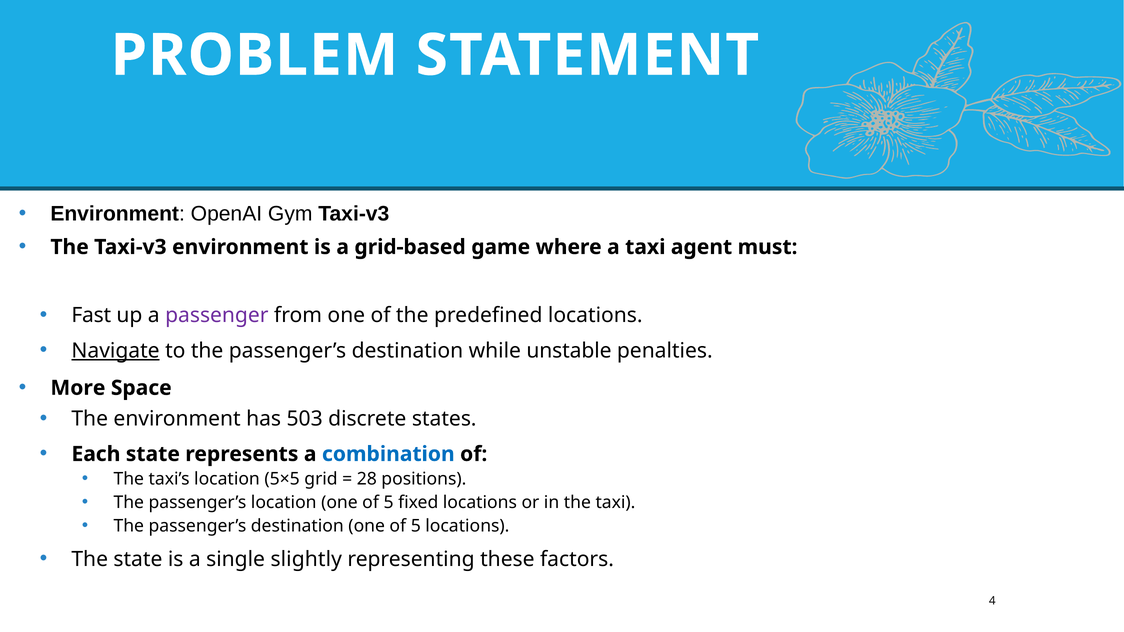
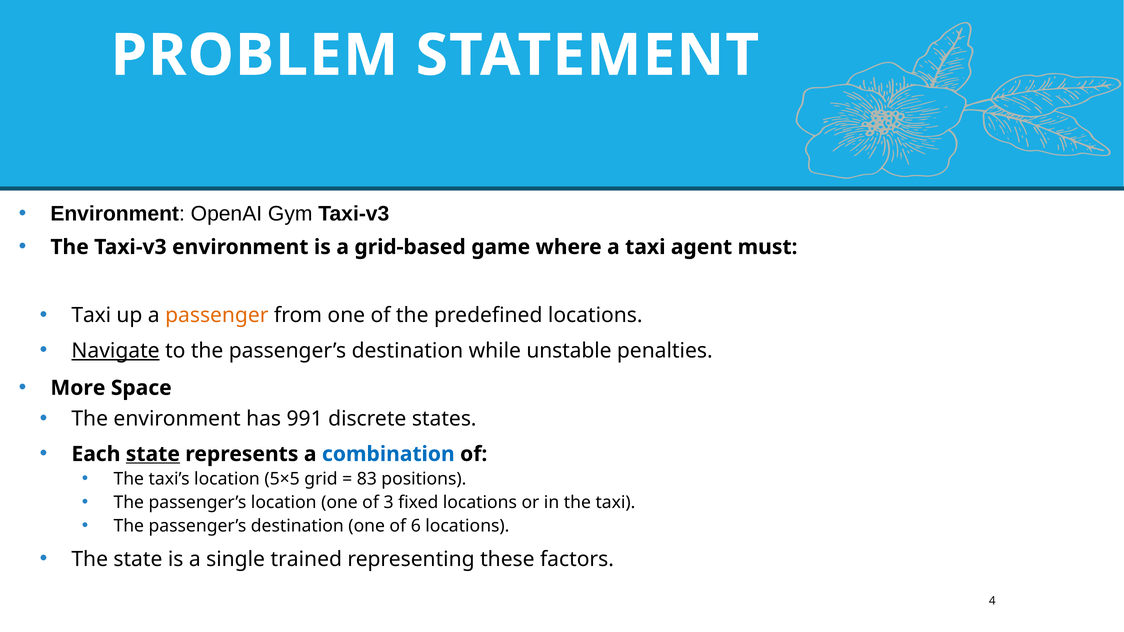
Fast: Fast -> Taxi (91, 316)
passenger colour: purple -> orange (217, 316)
503: 503 -> 991 (305, 419)
state underline: none -> present (153, 454)
28: 28 -> 83 (367, 479)
location one of 5: 5 -> 3 (389, 503)
destination one of 5: 5 -> 6 (416, 526)
slightly: slightly -> trained (306, 559)
